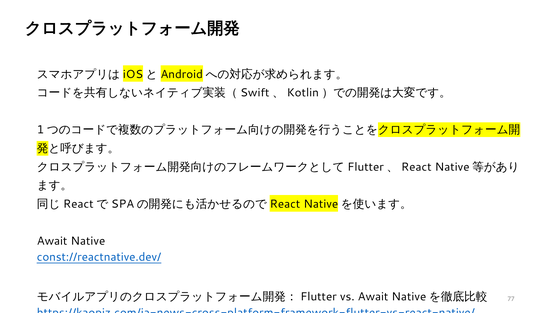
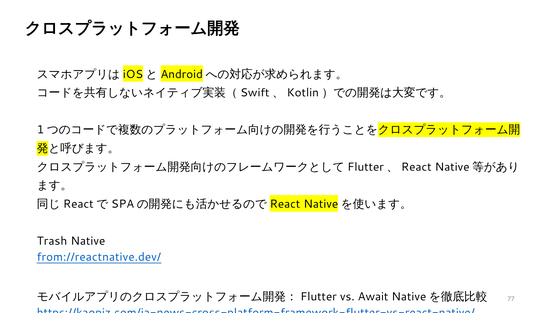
Await: Await -> Trash (52, 241)
const://reactnative.dev/: const://reactnative.dev/ -> from://reactnative.dev/ (99, 257)
